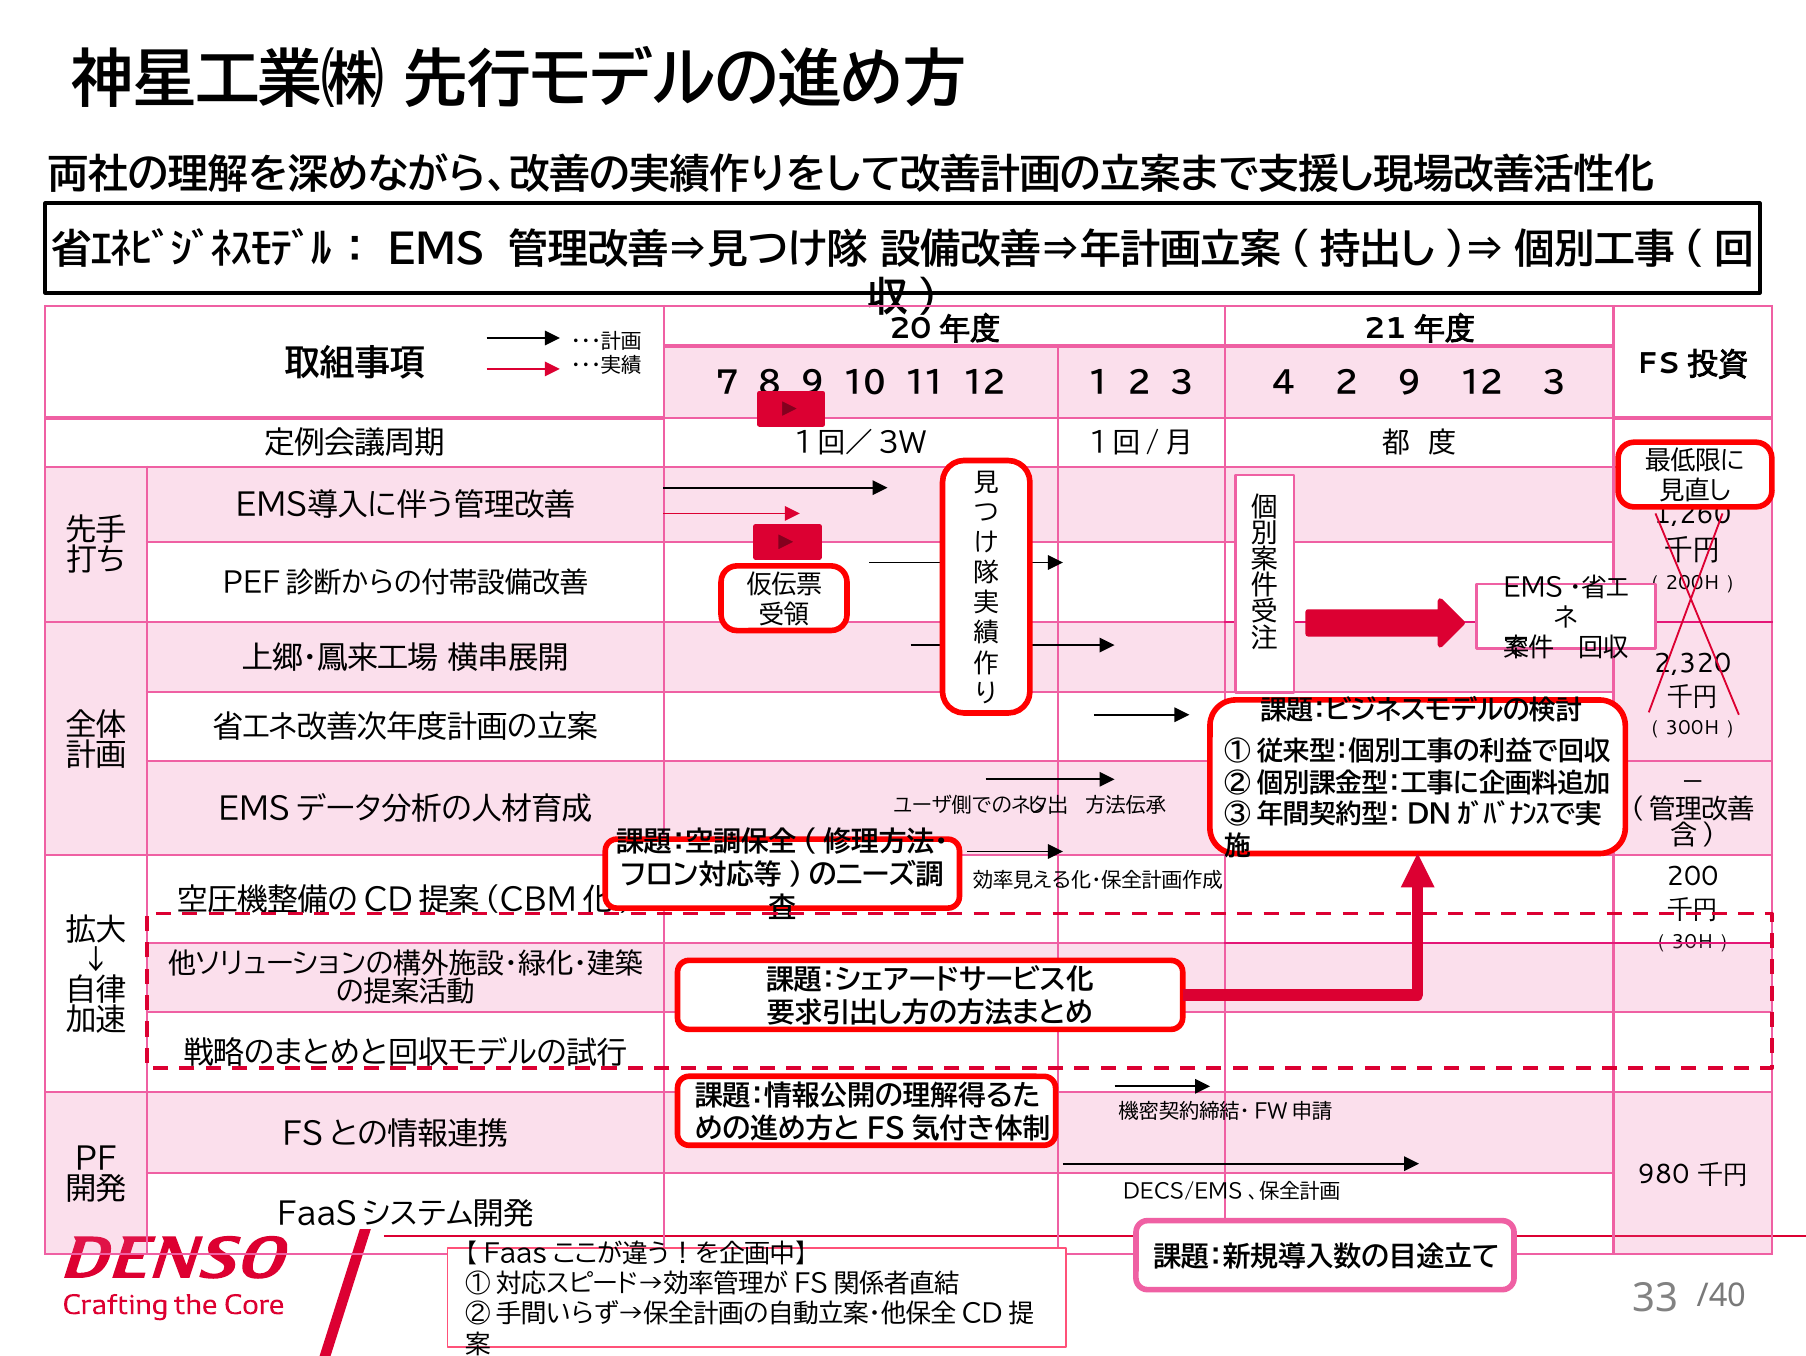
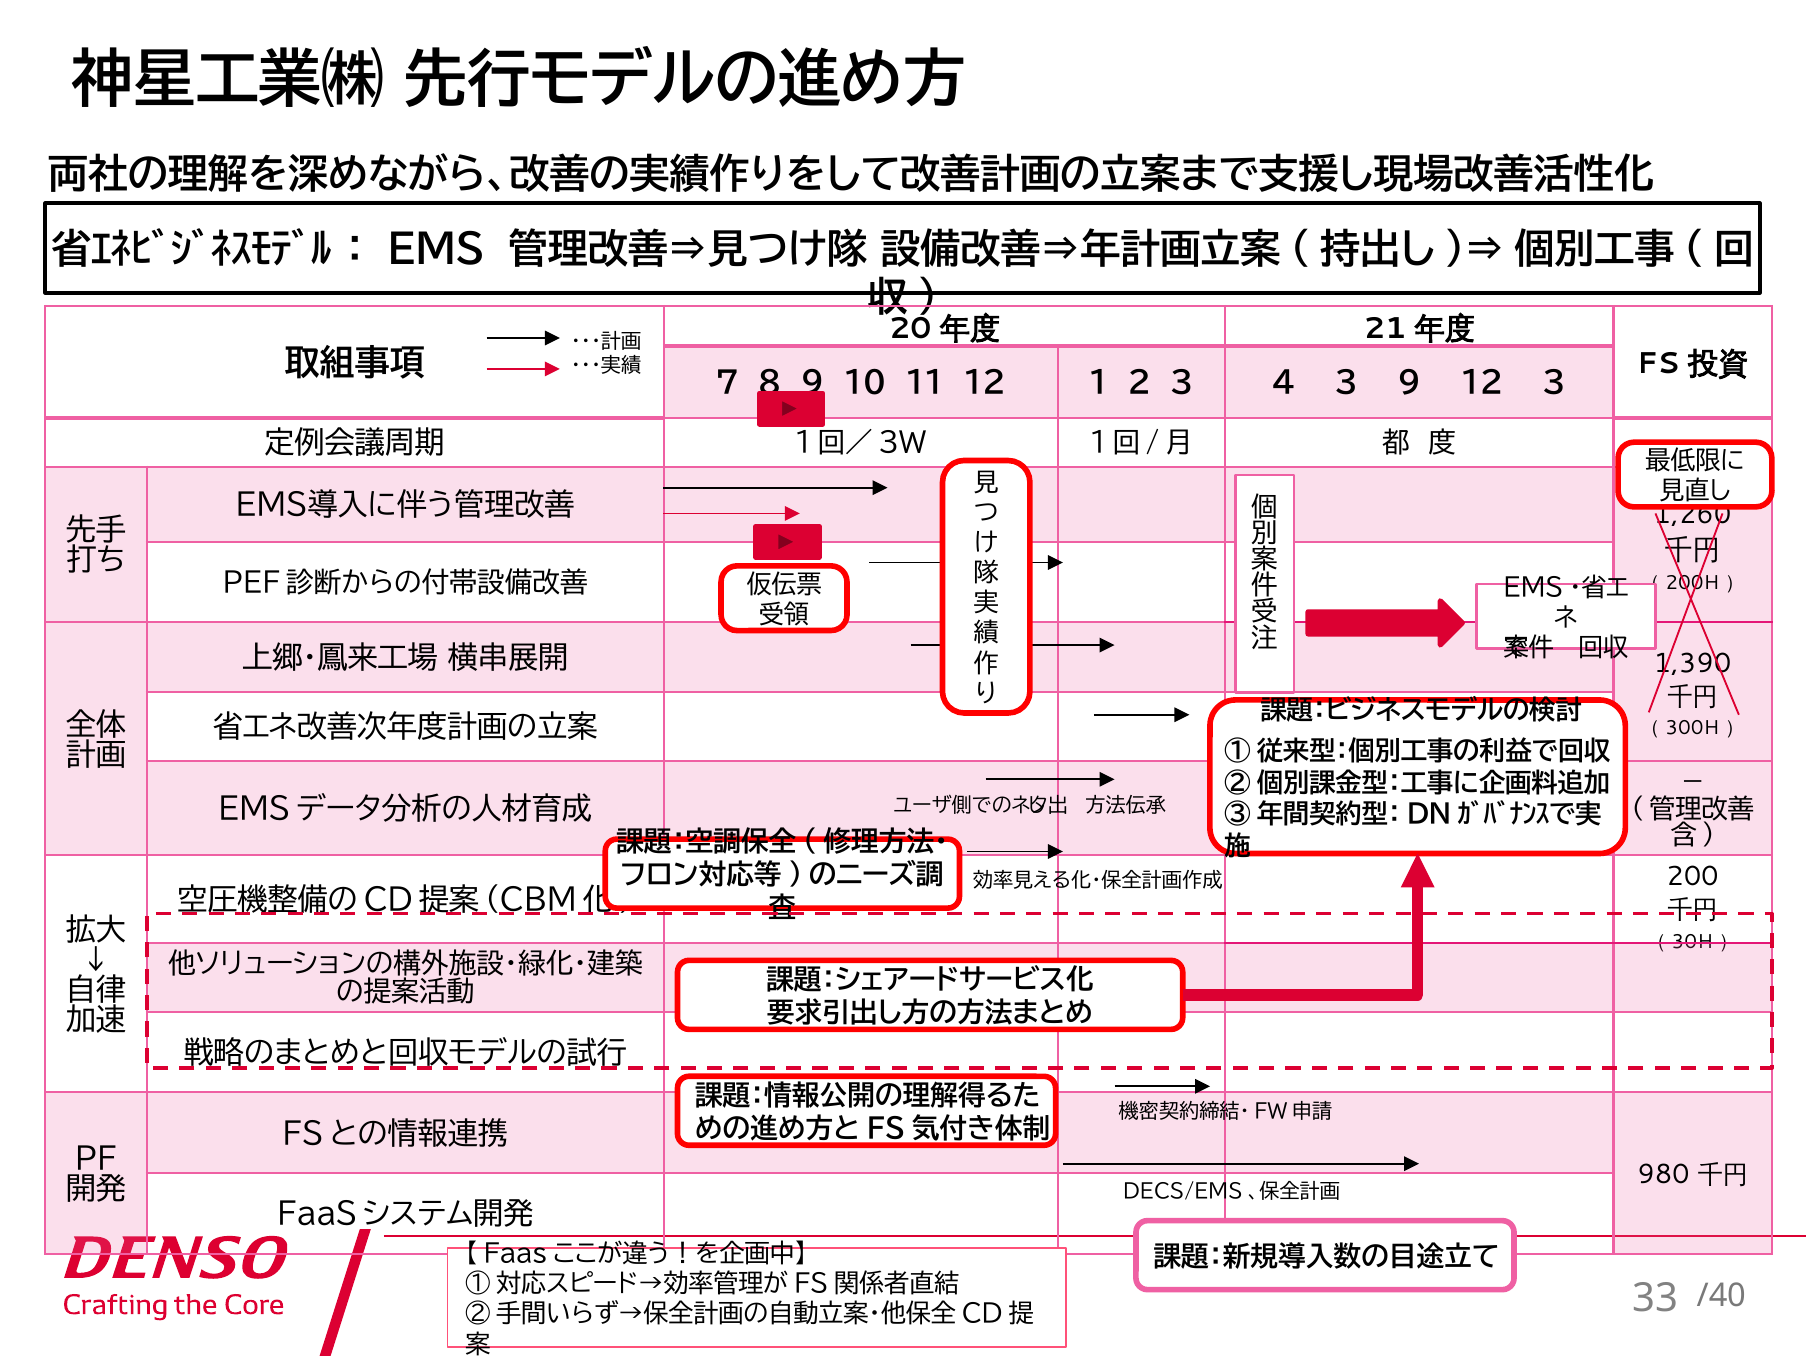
4 2: 2 -> 3 (1347, 384)
2,320: 2,320 -> 1,390 (1692, 663)
